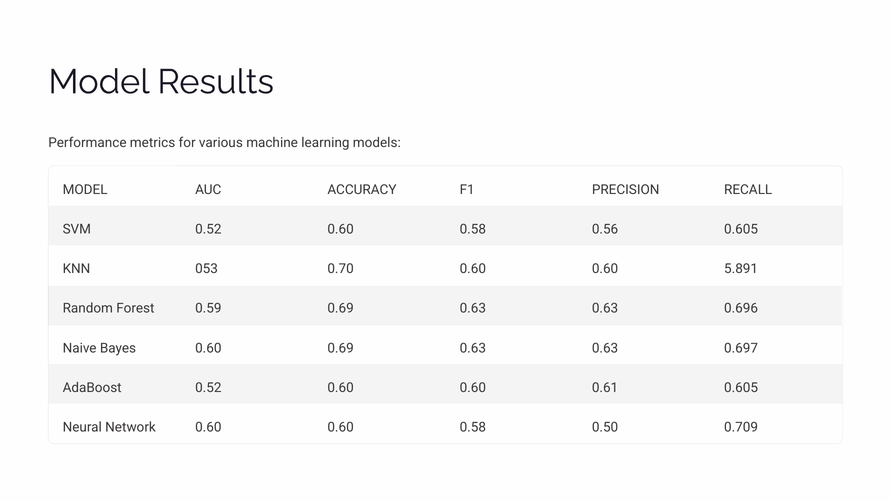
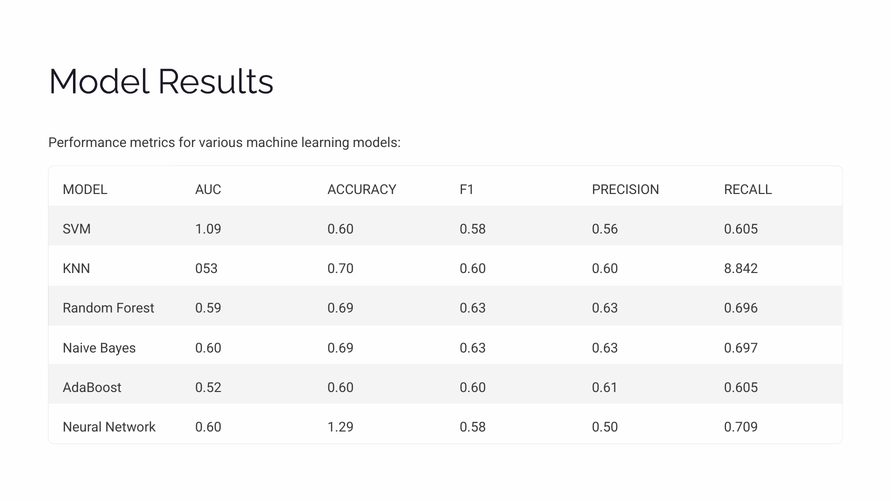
SVM 0.52: 0.52 -> 1.09 (208, 229)
5.891: 5.891 -> 8.842 (741, 269)
Network 0.60 0.60: 0.60 -> 1.29 (341, 427)
